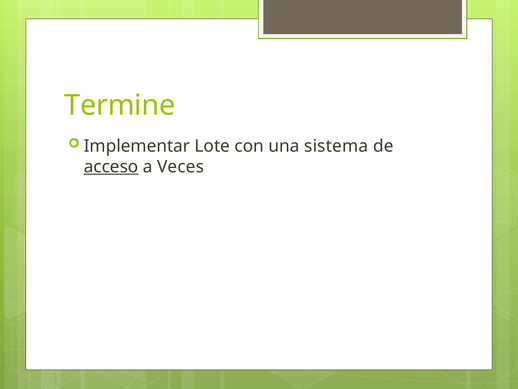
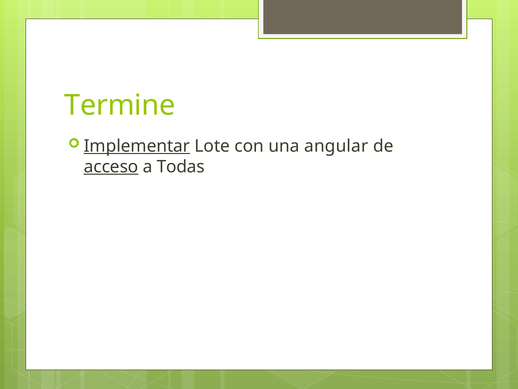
Implementar underline: none -> present (137, 146)
sistema: sistema -> angular (336, 146)
Veces: Veces -> Todas (181, 167)
